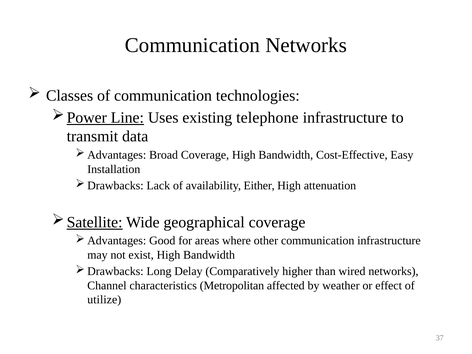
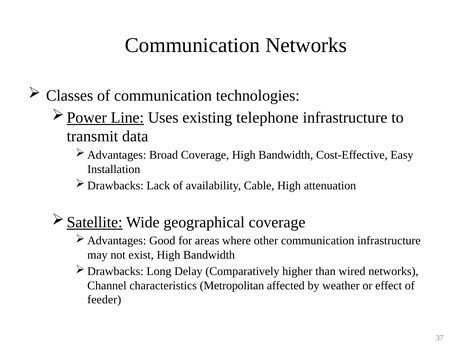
Either: Either -> Cable (259, 186)
utilize: utilize -> feeder (104, 300)
